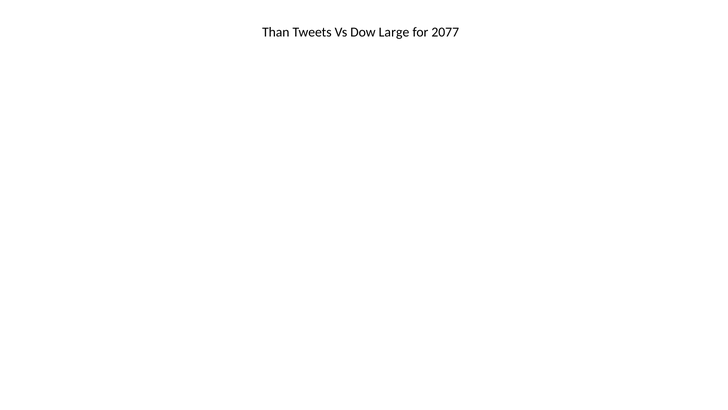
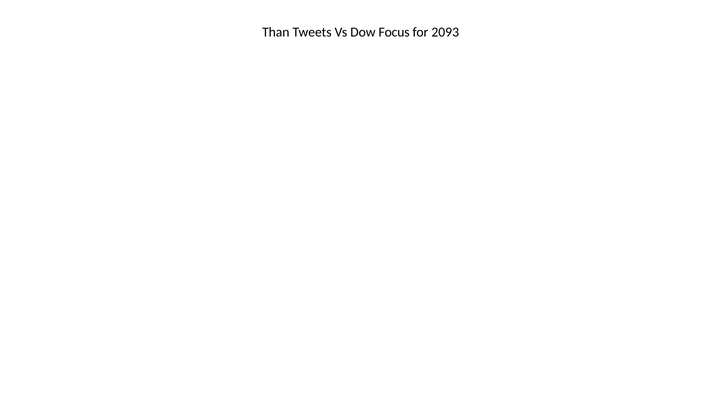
Large: Large -> Focus (394, 32)
2077: 2077 -> 2093 (445, 32)
